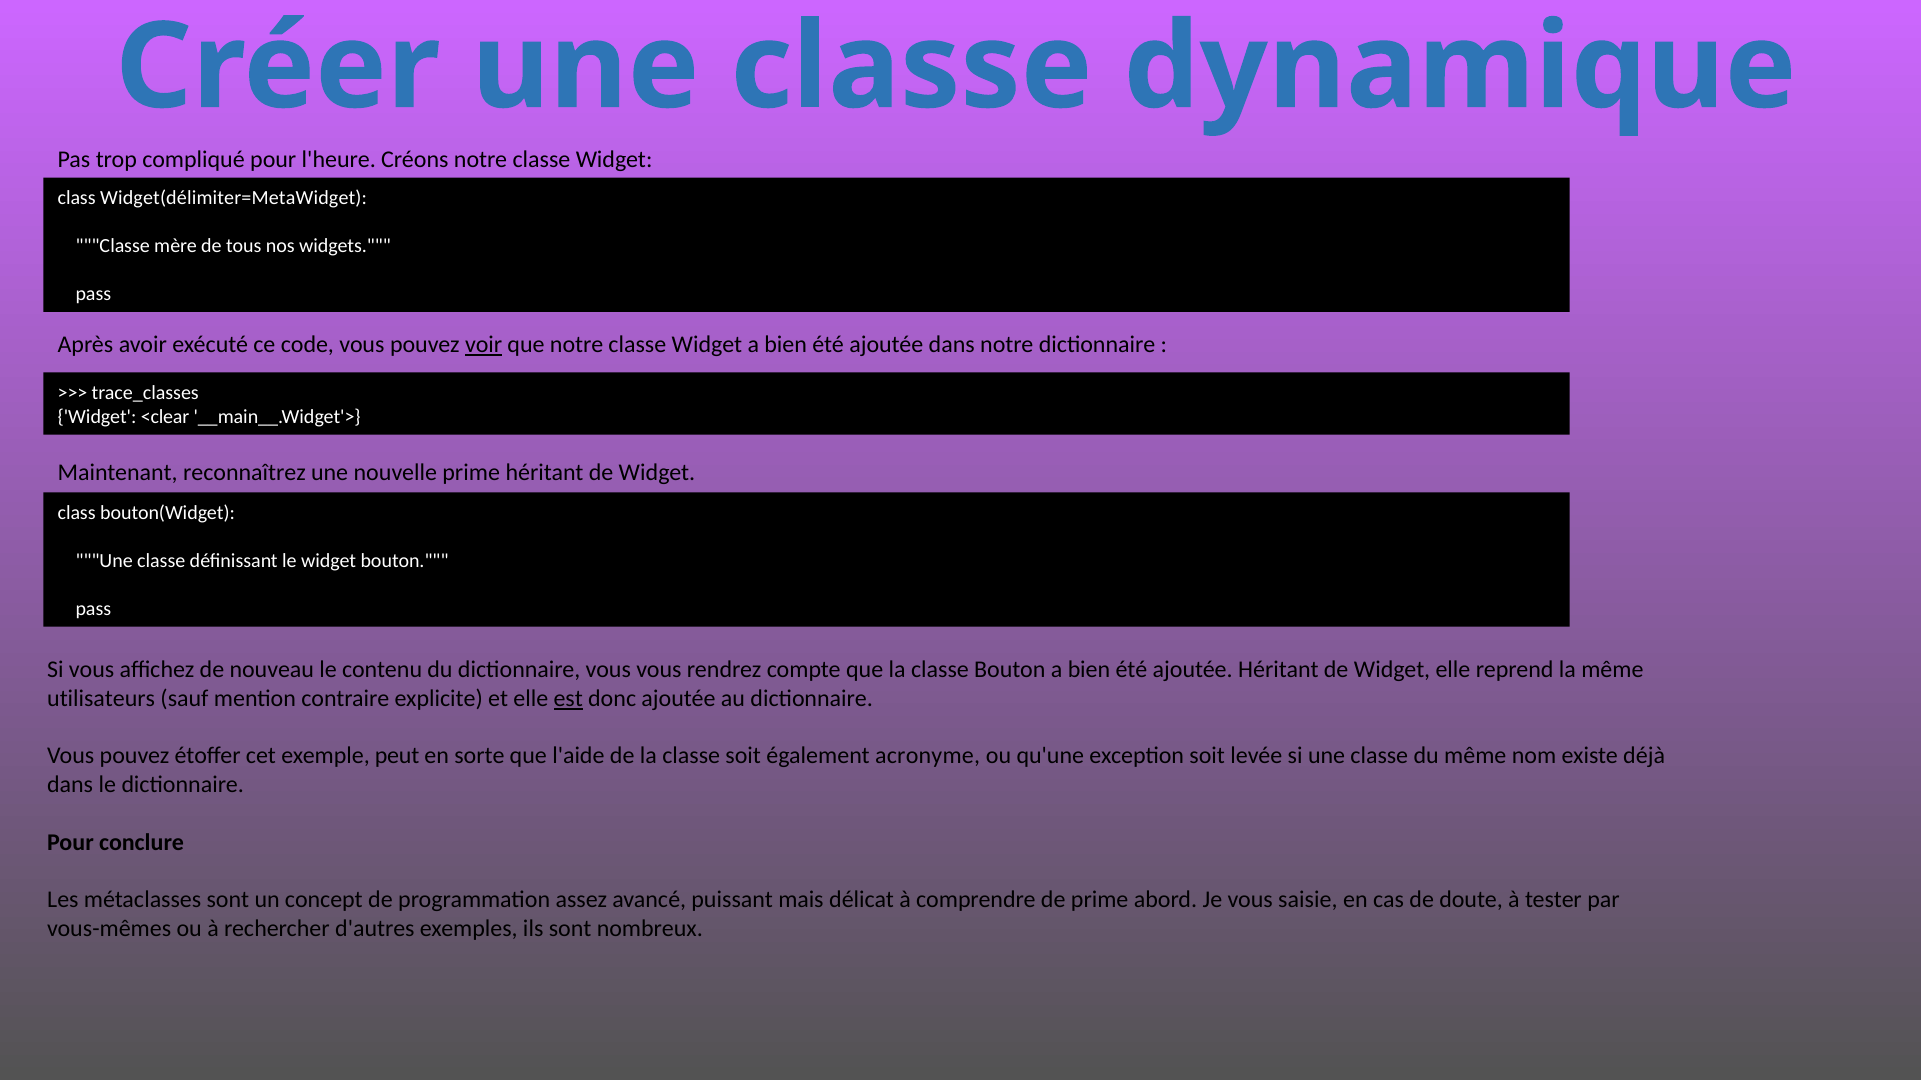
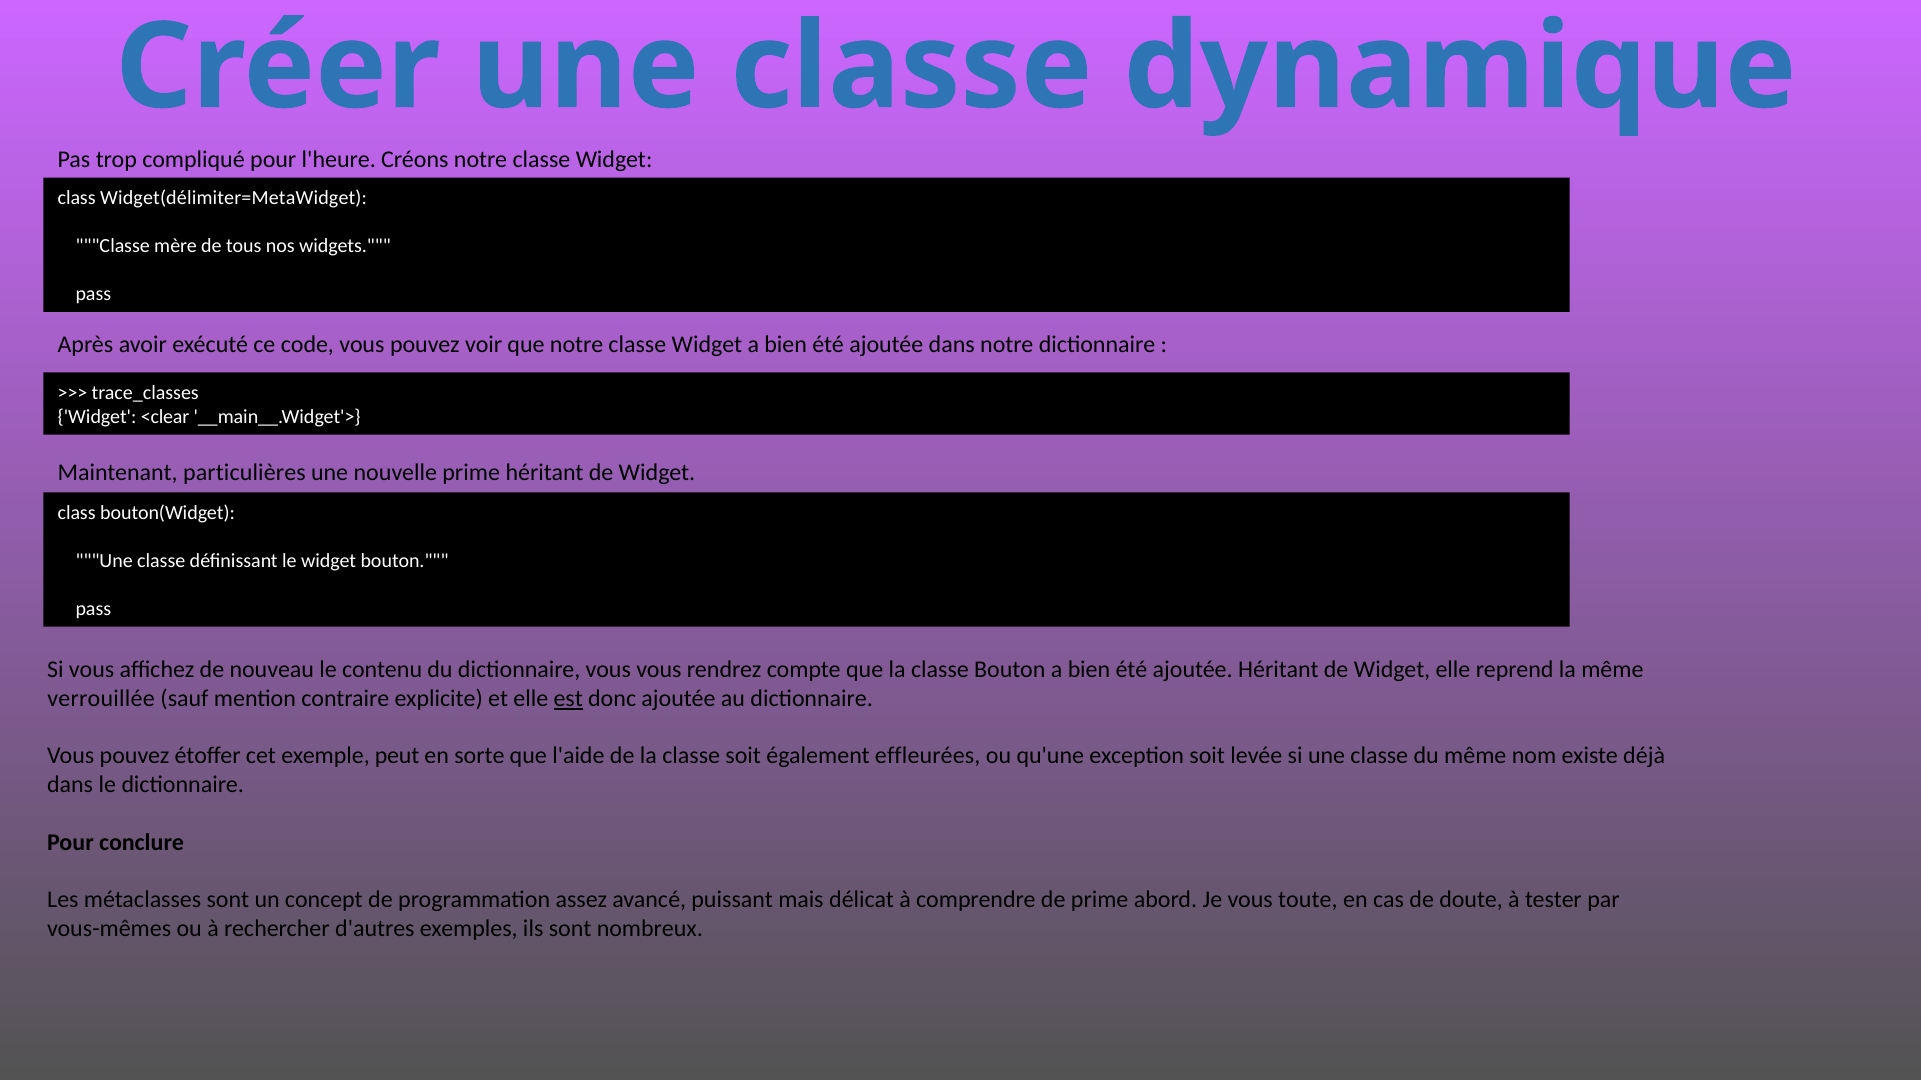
voir underline: present -> none (484, 345)
reconnaîtrez: reconnaîtrez -> particulières (244, 473)
utilisateurs: utilisateurs -> verrouillée (101, 699)
acronyme: acronyme -> effleurées (928, 756)
saisie: saisie -> toute (1308, 901)
